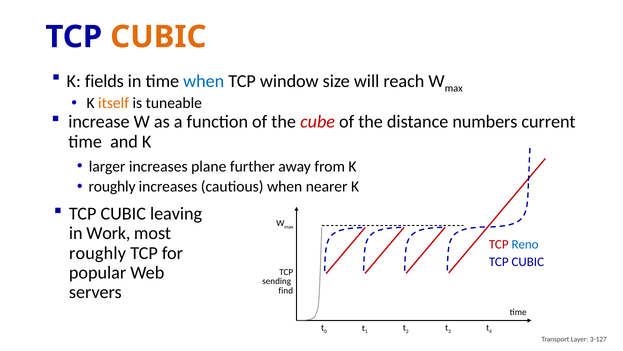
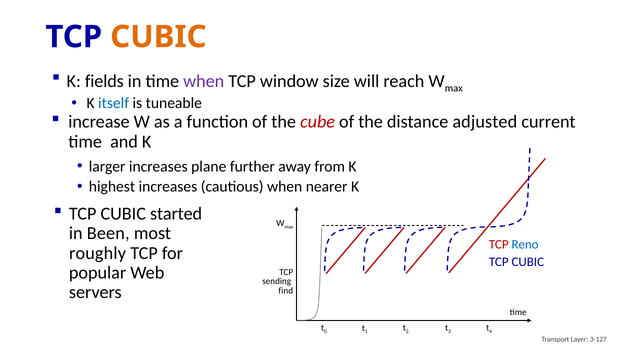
when colour: blue -> purple (204, 81)
itself colour: orange -> blue (114, 103)
numbers: numbers -> adjusted (485, 122)
roughly: roughly -> highest (112, 186)
leaving: leaving -> started (176, 213)
Work: Work -> Been (108, 233)
